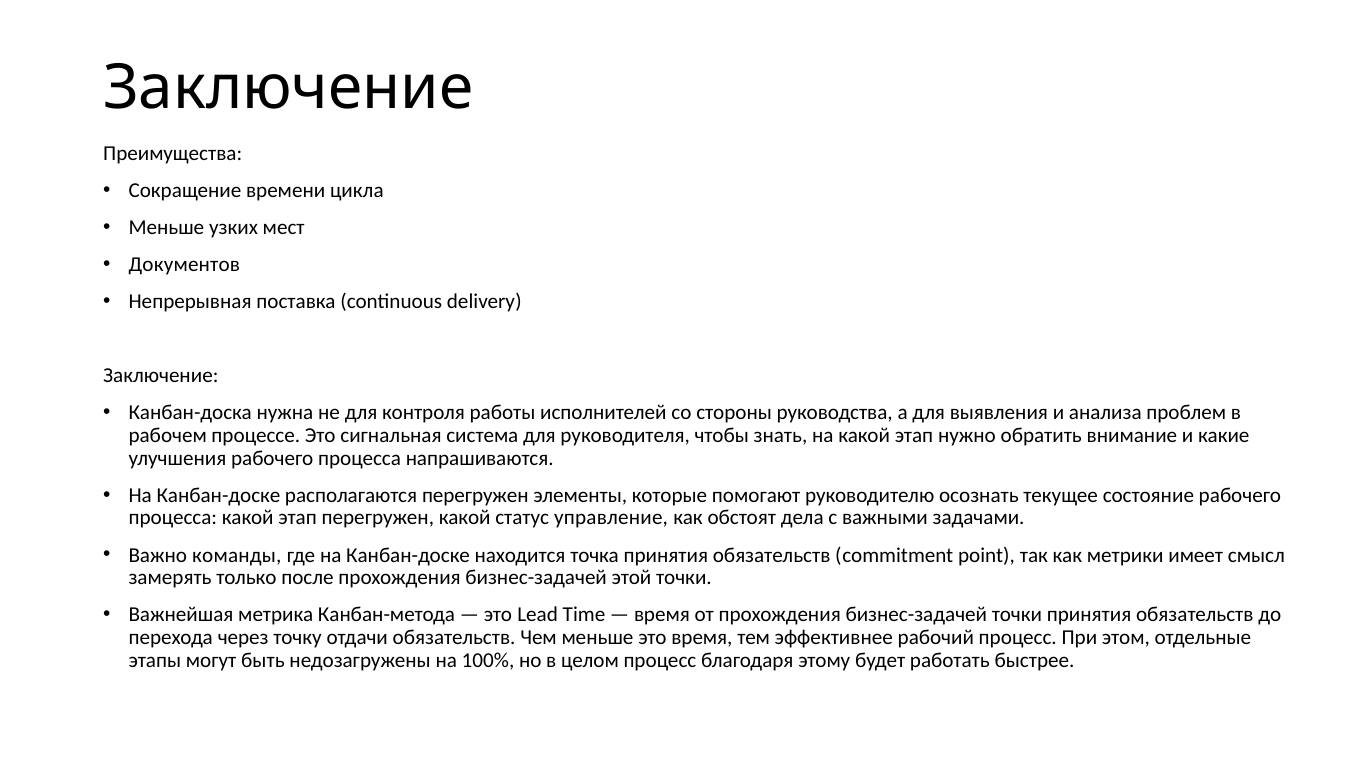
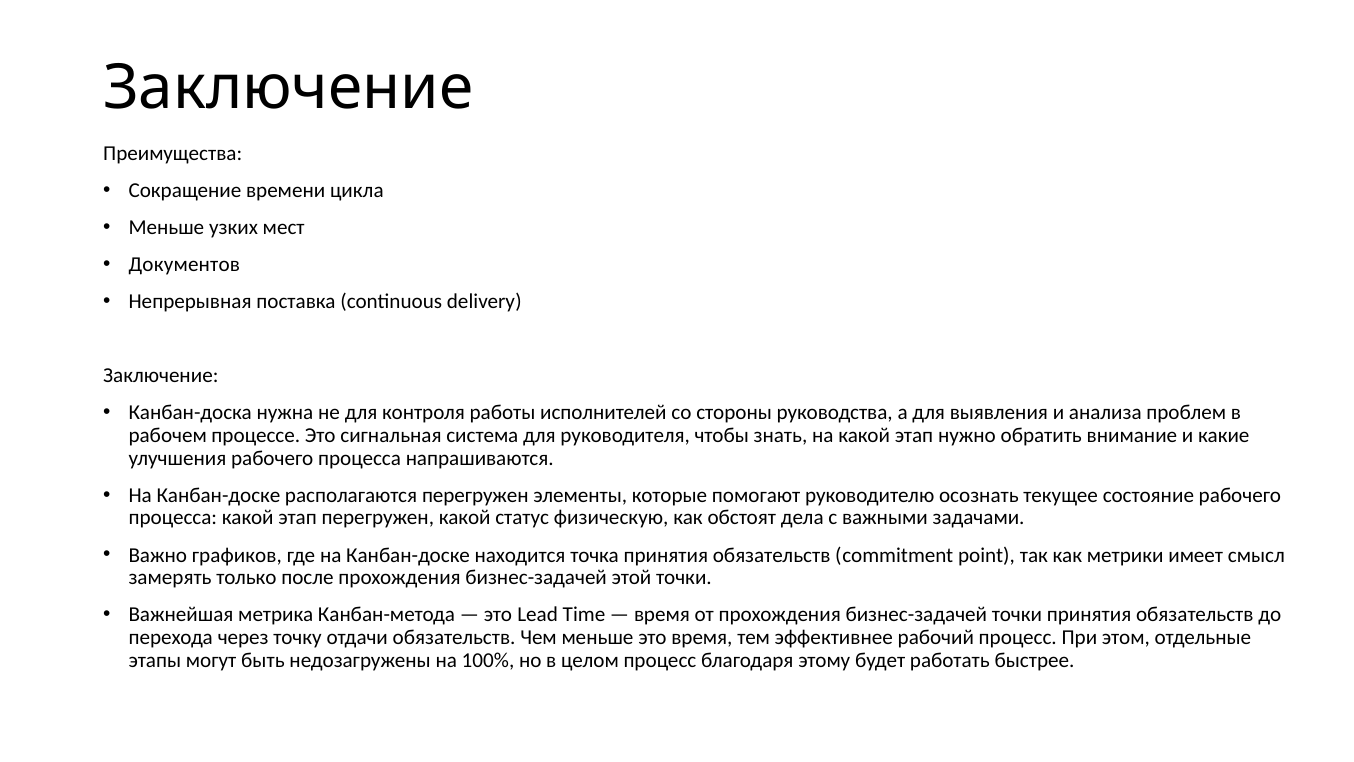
управление: управление -> физическую (611, 518)
команды: команды -> графиков (237, 555)
